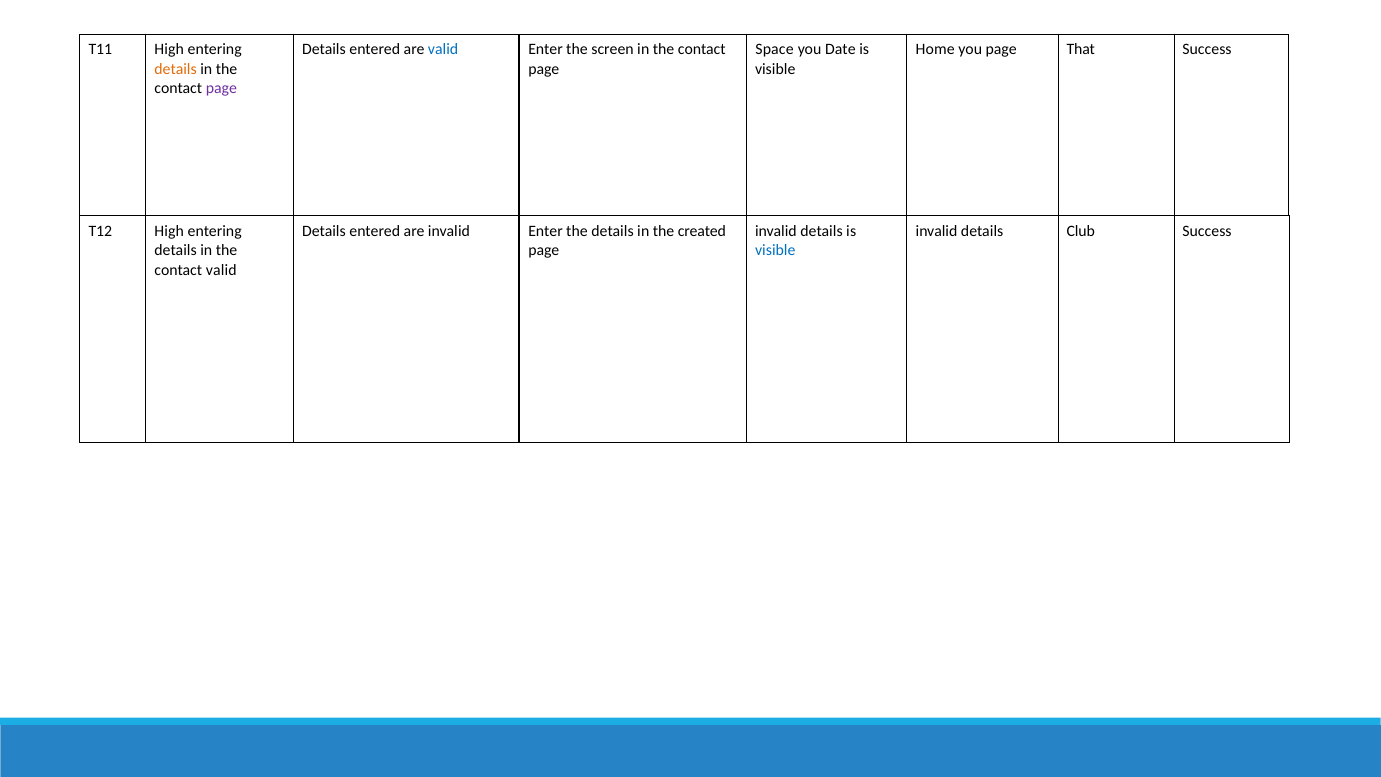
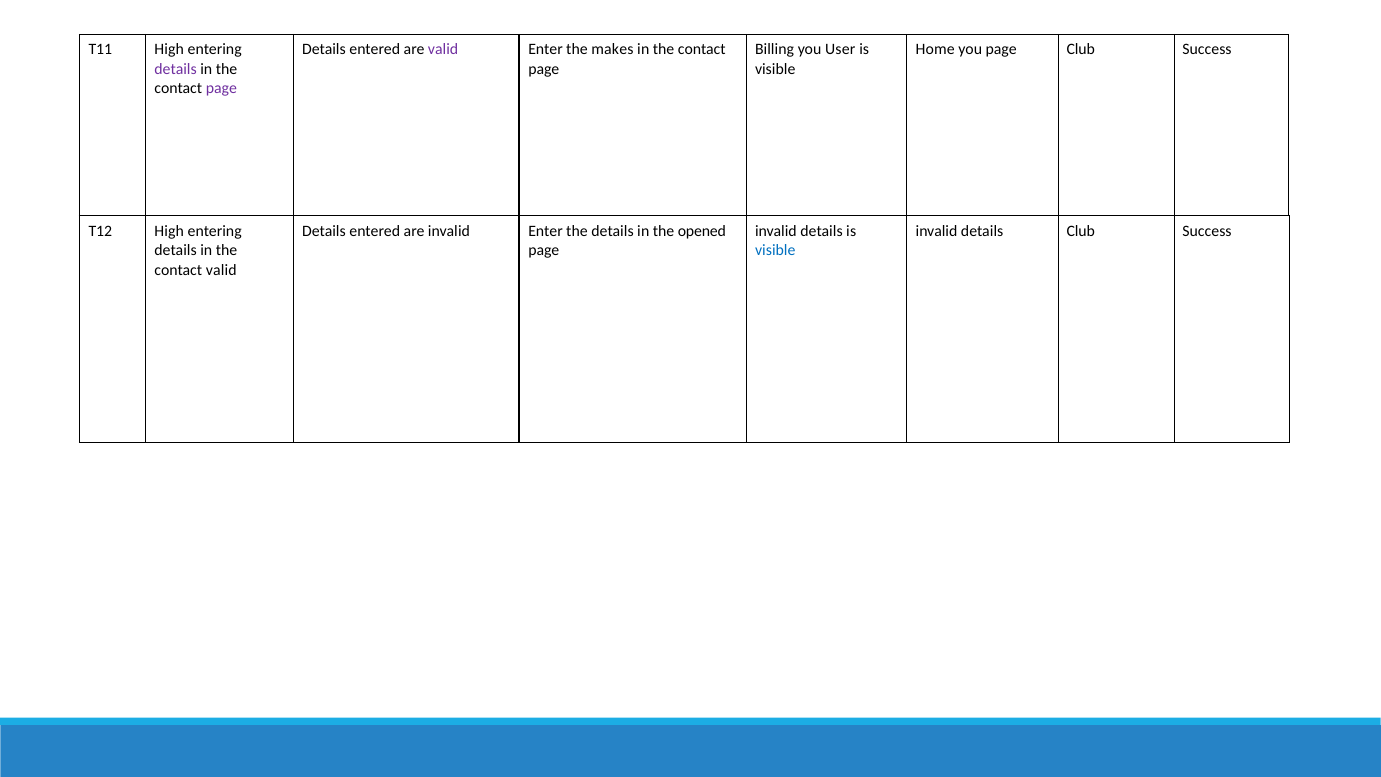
valid colour: blue -> purple (443, 50)
screen: screen -> makes (612, 50)
Space: Space -> Billing (775, 50)
Date: Date -> User (840, 50)
page That: That -> Club (1081, 50)
details colour: orange -> purple (176, 69)
created: created -> opened (702, 231)
